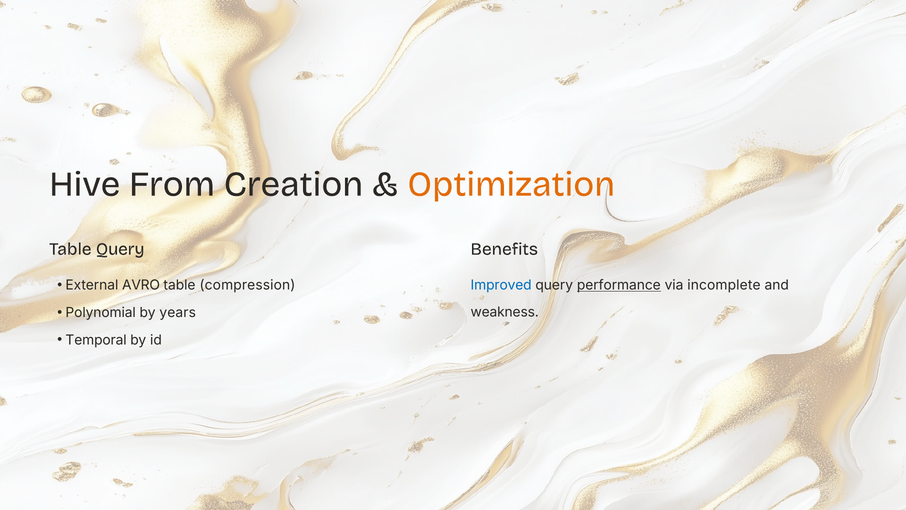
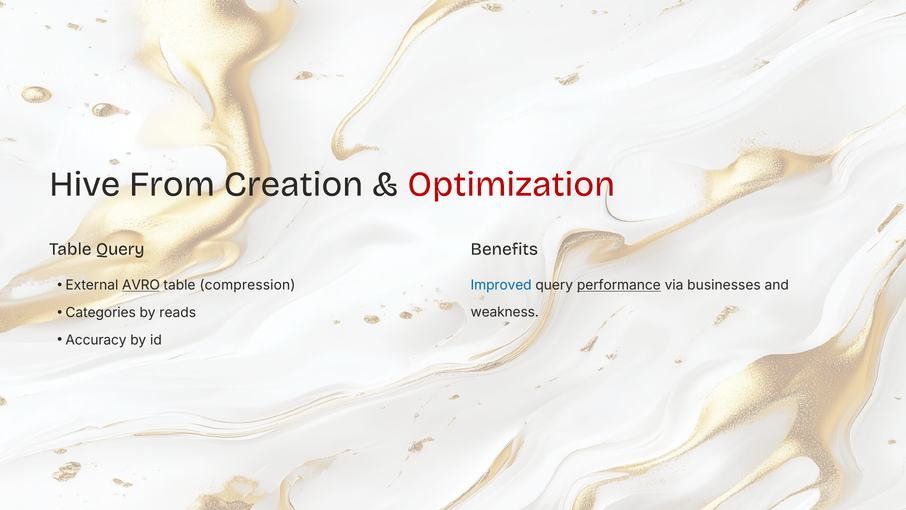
Optimization colour: orange -> red (511, 184)
AVRO underline: none -> present (141, 285)
incomplete: incomplete -> businesses (724, 285)
Polynomial: Polynomial -> Categories (101, 313)
years: years -> reads (178, 313)
Temporal: Temporal -> Accuracy (96, 340)
